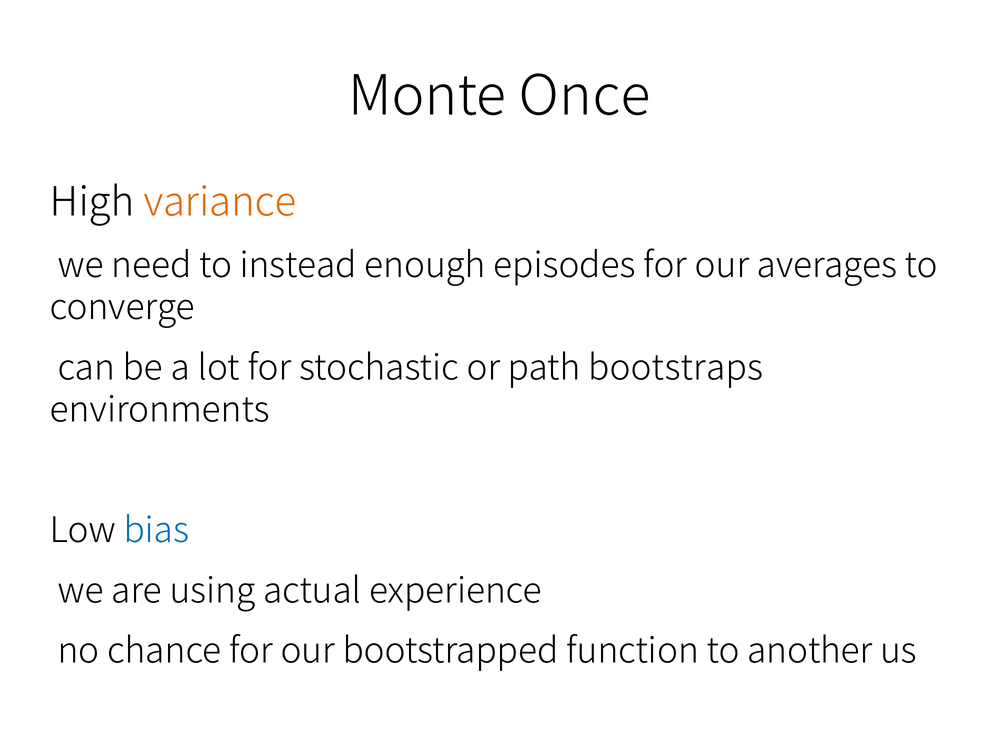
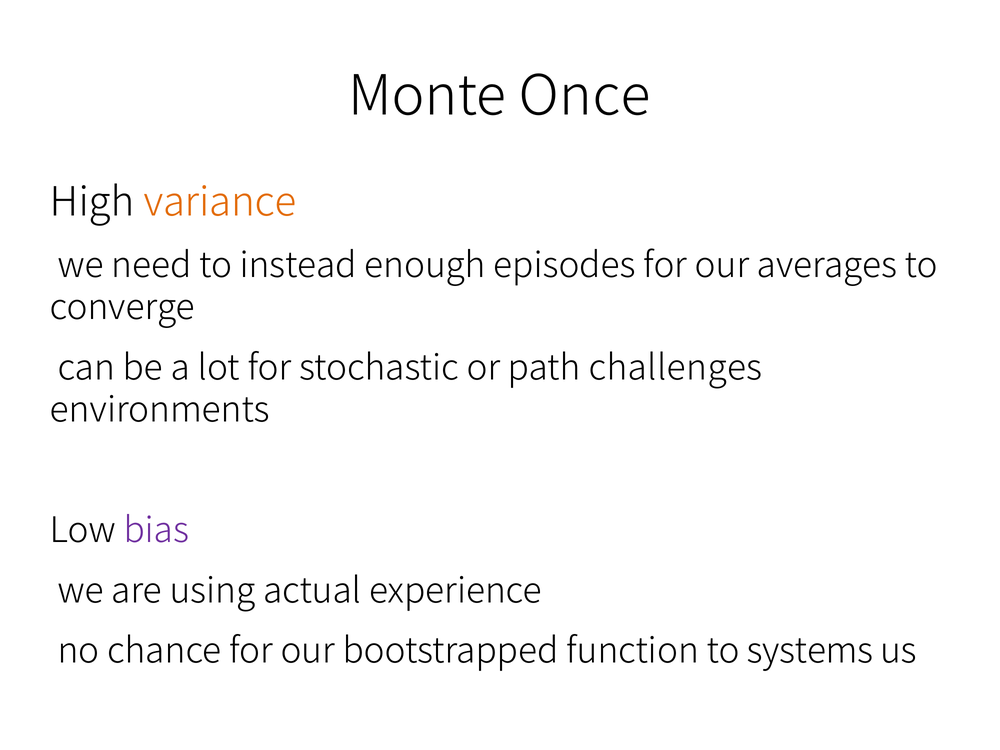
bootstraps: bootstraps -> challenges (676, 368)
bias colour: blue -> purple (156, 531)
another: another -> systems (810, 651)
